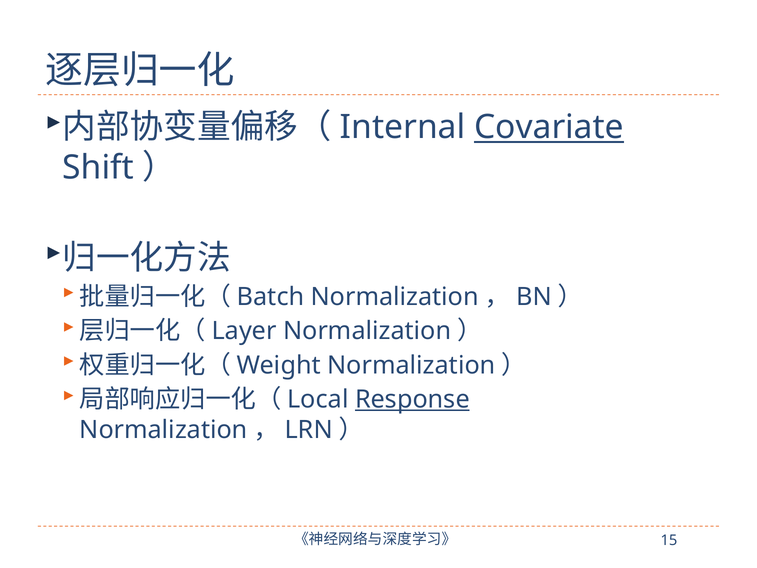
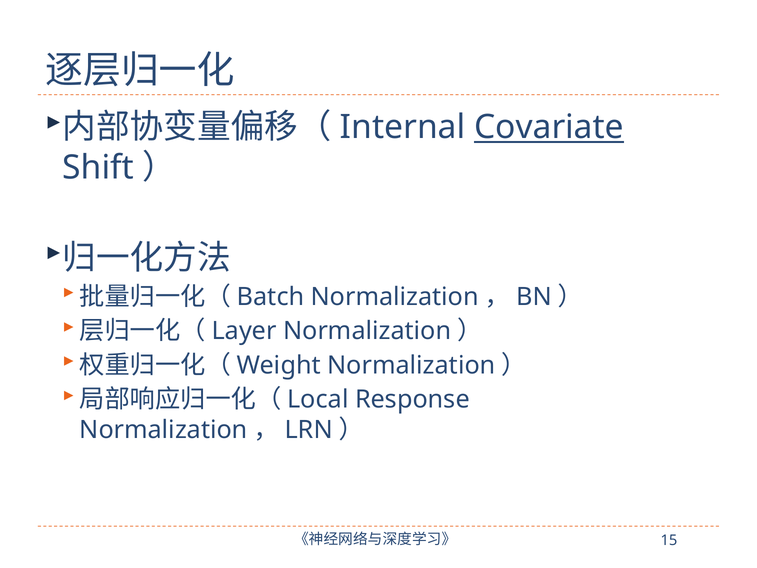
Response underline: present -> none (412, 399)
